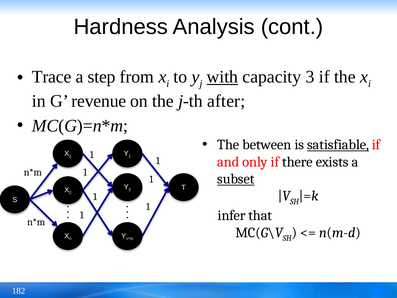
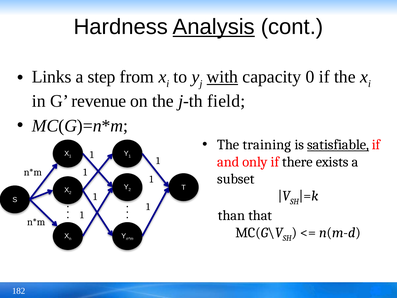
Analysis underline: none -> present (214, 27)
Trace: Trace -> Links (52, 77)
3: 3 -> 0 (310, 77)
after: after -> field (226, 101)
between: between -> training (267, 145)
subset underline: present -> none (236, 179)
infer: infer -> than (232, 215)
